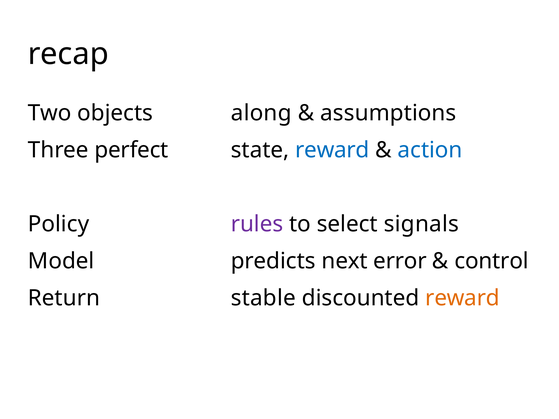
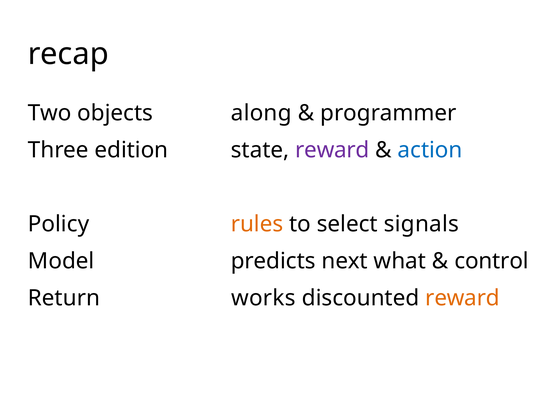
assumptions: assumptions -> programmer (388, 113)
perfect: perfect -> edition (131, 150)
reward colour: blue -> purple (332, 150)
rules colour: purple -> orange (257, 224)
error: error -> what (400, 261)
stable: stable -> works (263, 298)
